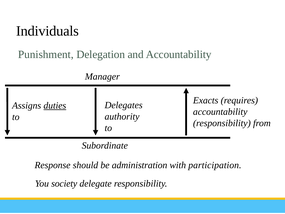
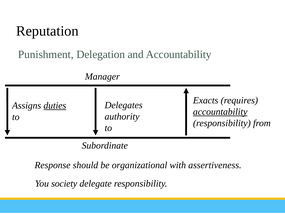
Individuals: Individuals -> Reputation (47, 31)
accountability underline: none -> present (220, 112)
administration: administration -> organizational (140, 165)
participation: participation -> assertiveness (215, 165)
